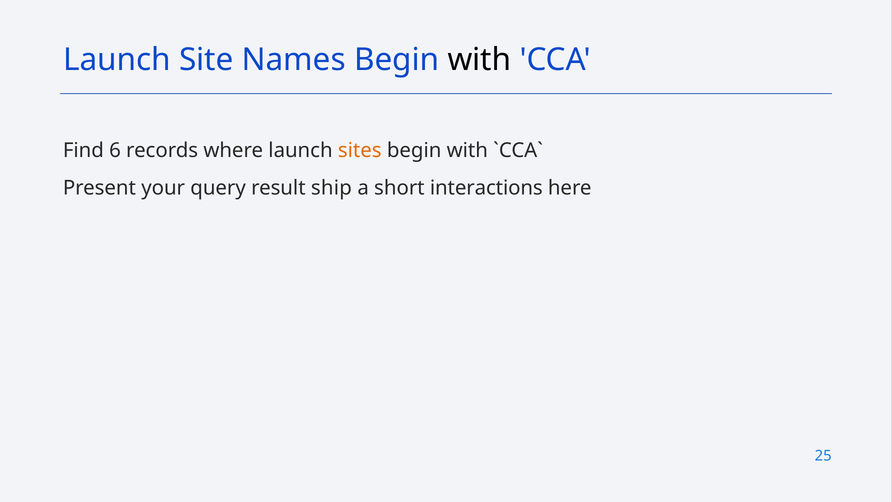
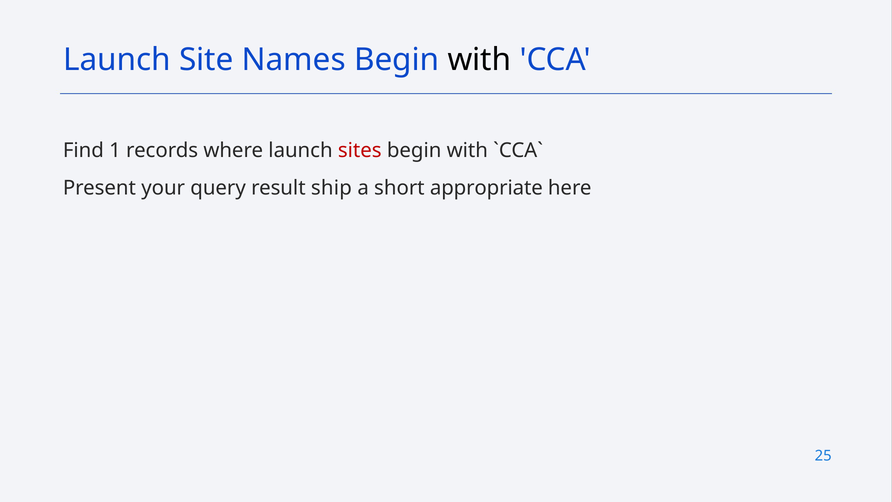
6: 6 -> 1 (115, 151)
sites colour: orange -> red (360, 151)
interactions: interactions -> appropriate (486, 188)
